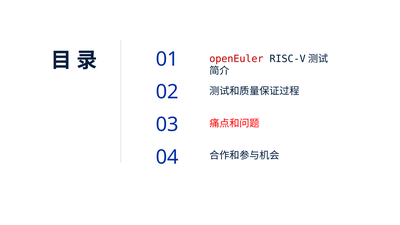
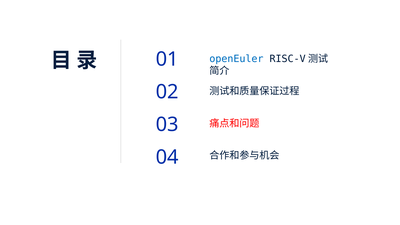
openEuler colour: red -> blue (236, 59)
